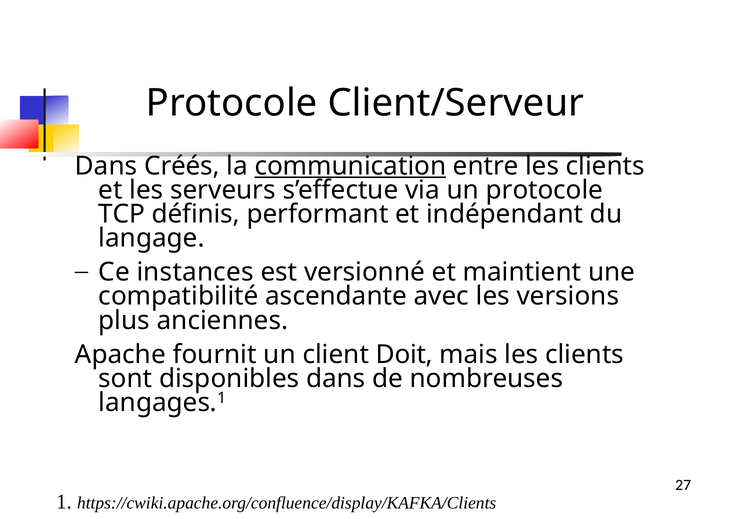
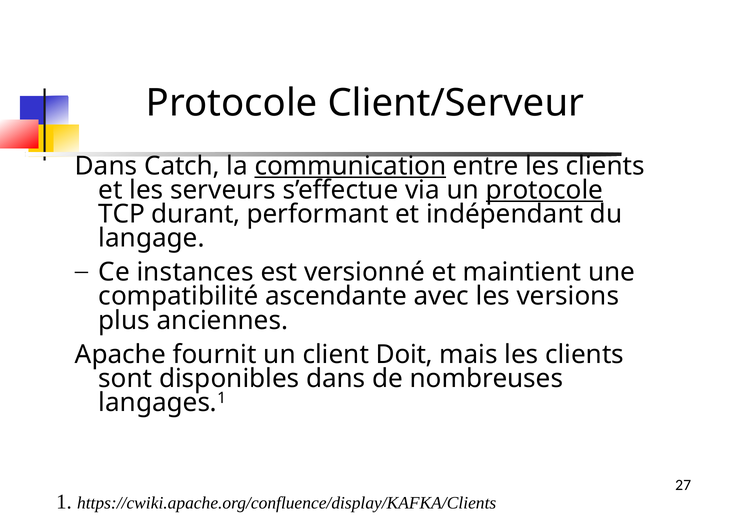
Créés: Créés -> Catch (182, 166)
protocole underline: none -> present (544, 190)
définis: définis -> durant (196, 214)
